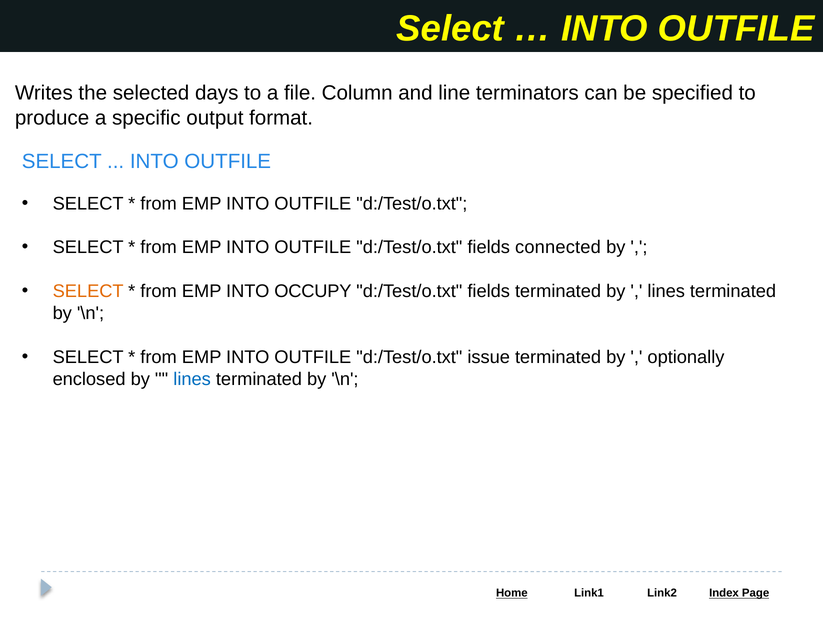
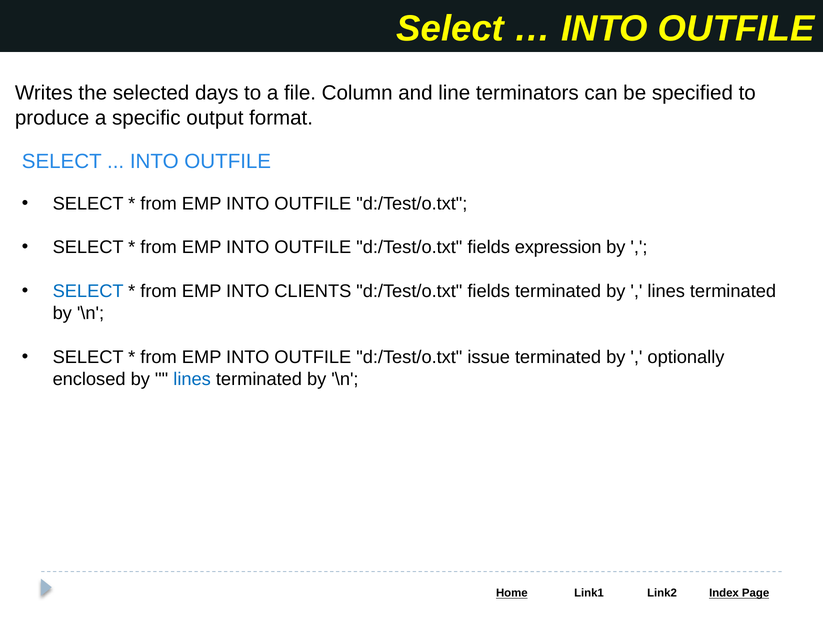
connected: connected -> expression (558, 248)
SELECT colour: orange -> blue (88, 291)
OCCUPY: OCCUPY -> CLIENTS (313, 291)
